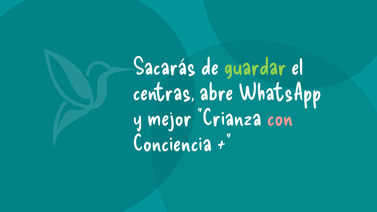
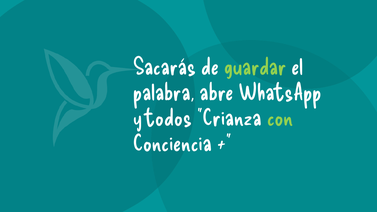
centras: centras -> palabra (164, 93)
mejor: mejor -> todos (170, 118)
con colour: pink -> light green (280, 118)
